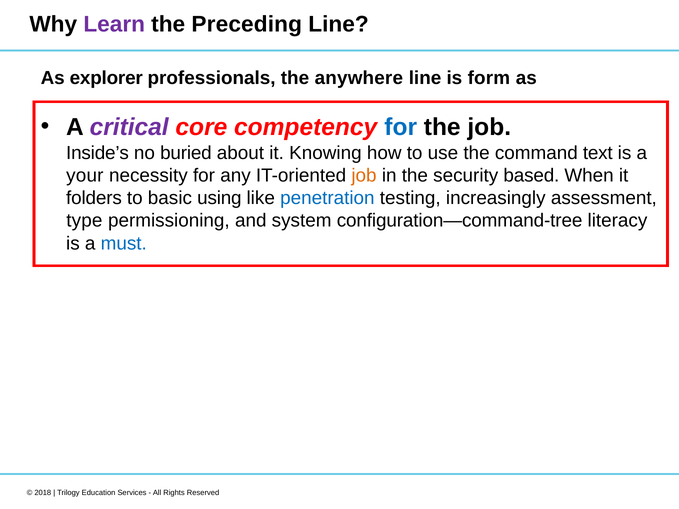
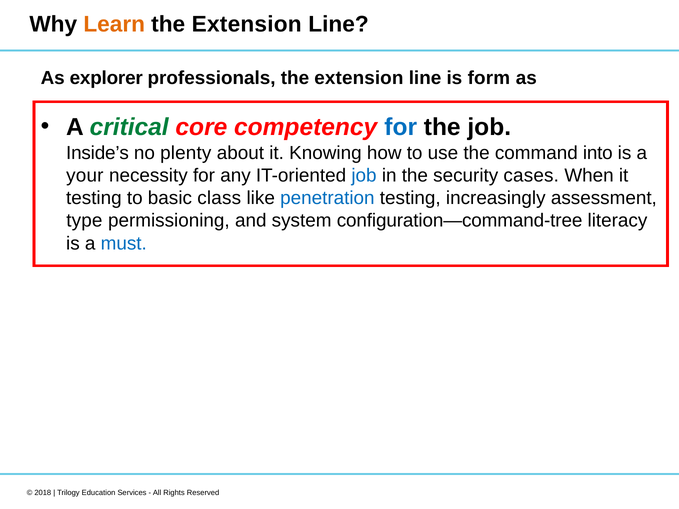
Learn colour: purple -> orange (114, 24)
Preceding: Preceding -> Extension (247, 24)
professionals the anywhere: anywhere -> extension (359, 78)
critical colour: purple -> green (129, 127)
buried: buried -> plenty (186, 153)
text: text -> into (598, 153)
job colour: orange -> blue (364, 176)
based: based -> cases (531, 176)
folders: folders -> testing (94, 198)
using: using -> class (219, 198)
